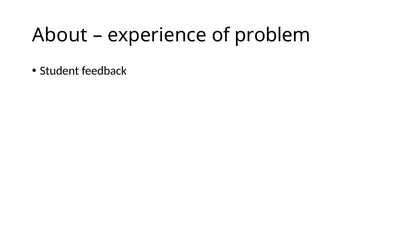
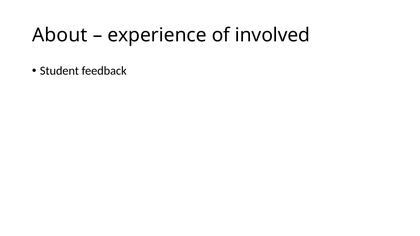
problem: problem -> involved (273, 35)
